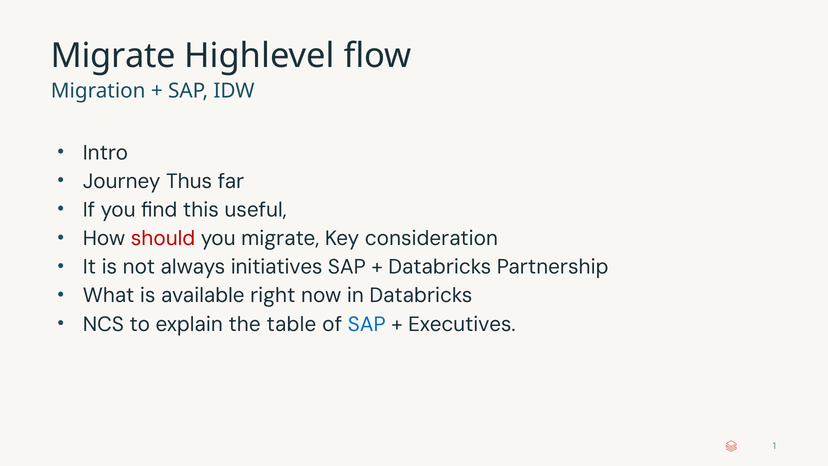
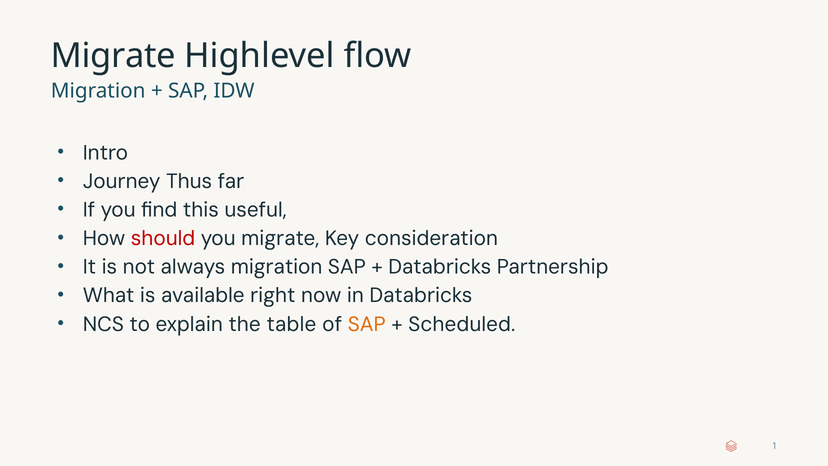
always initiatives: initiatives -> migration (277, 267)
SAP colour: blue -> orange (367, 324)
Executives: Executives -> Scheduled (462, 324)
